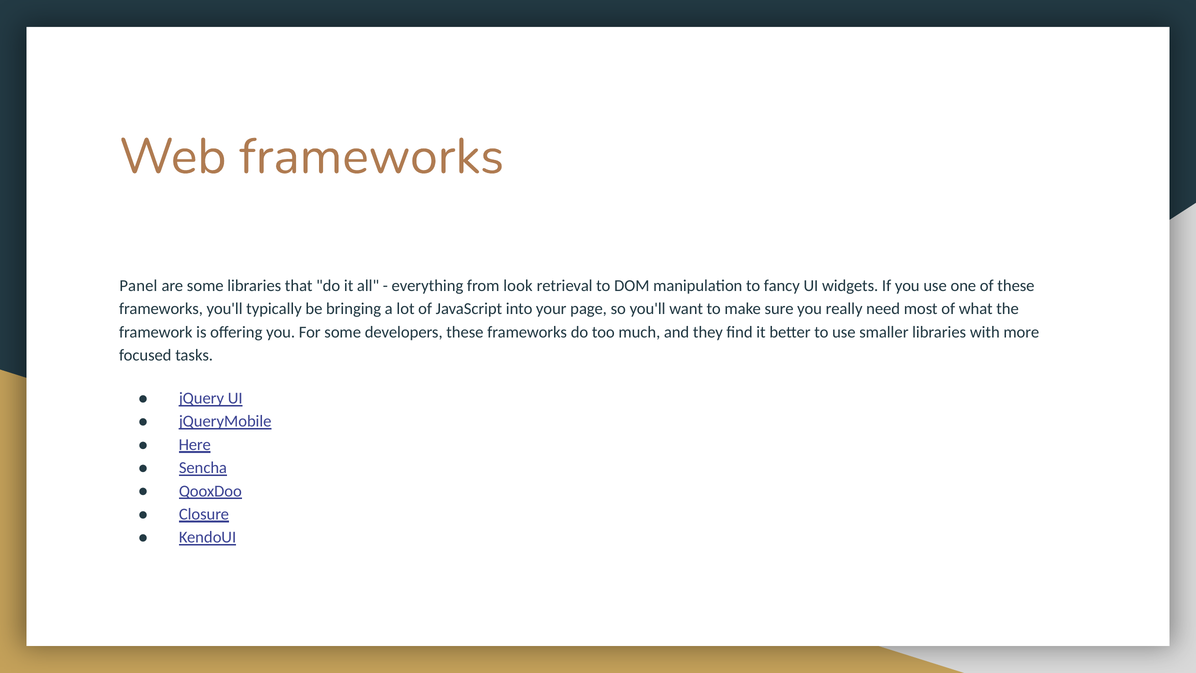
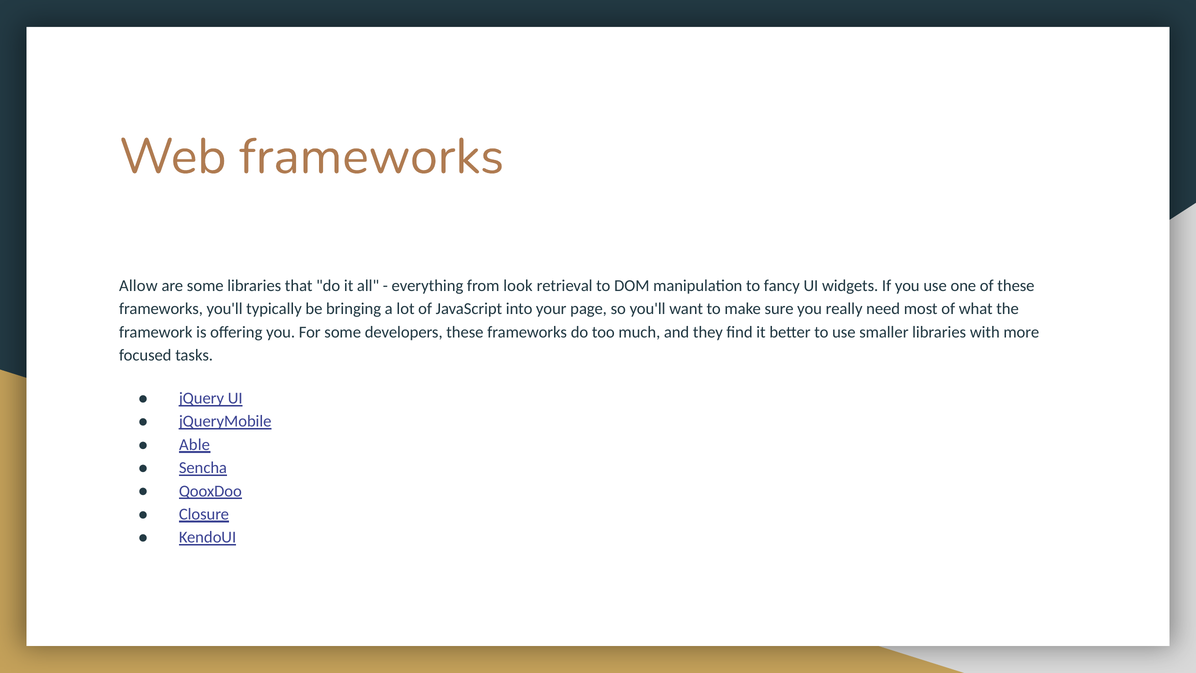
Panel: Panel -> Allow (138, 286)
Here: Here -> Able (195, 445)
